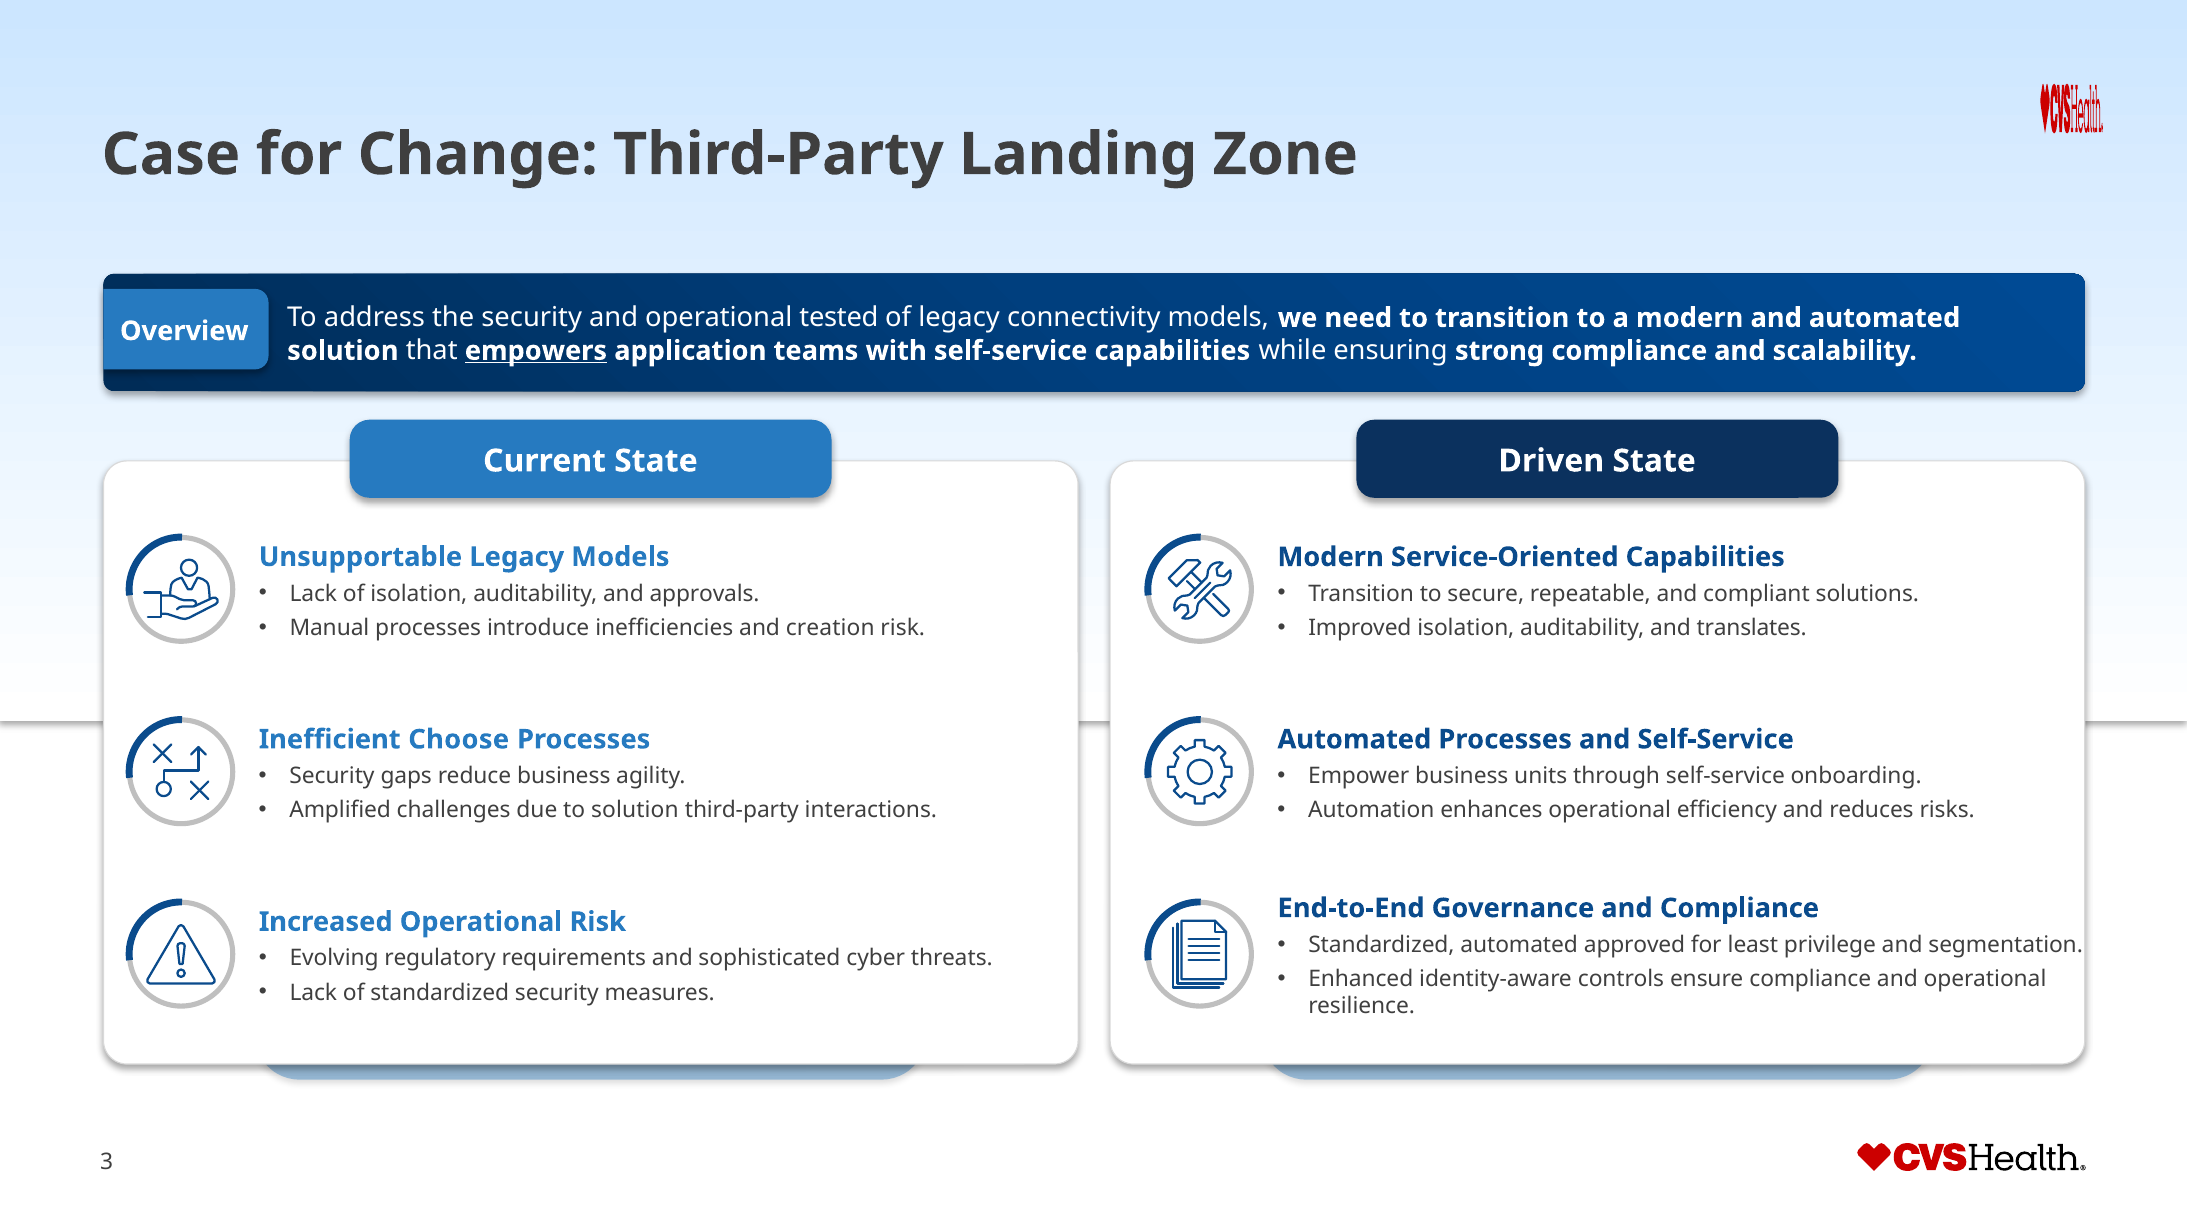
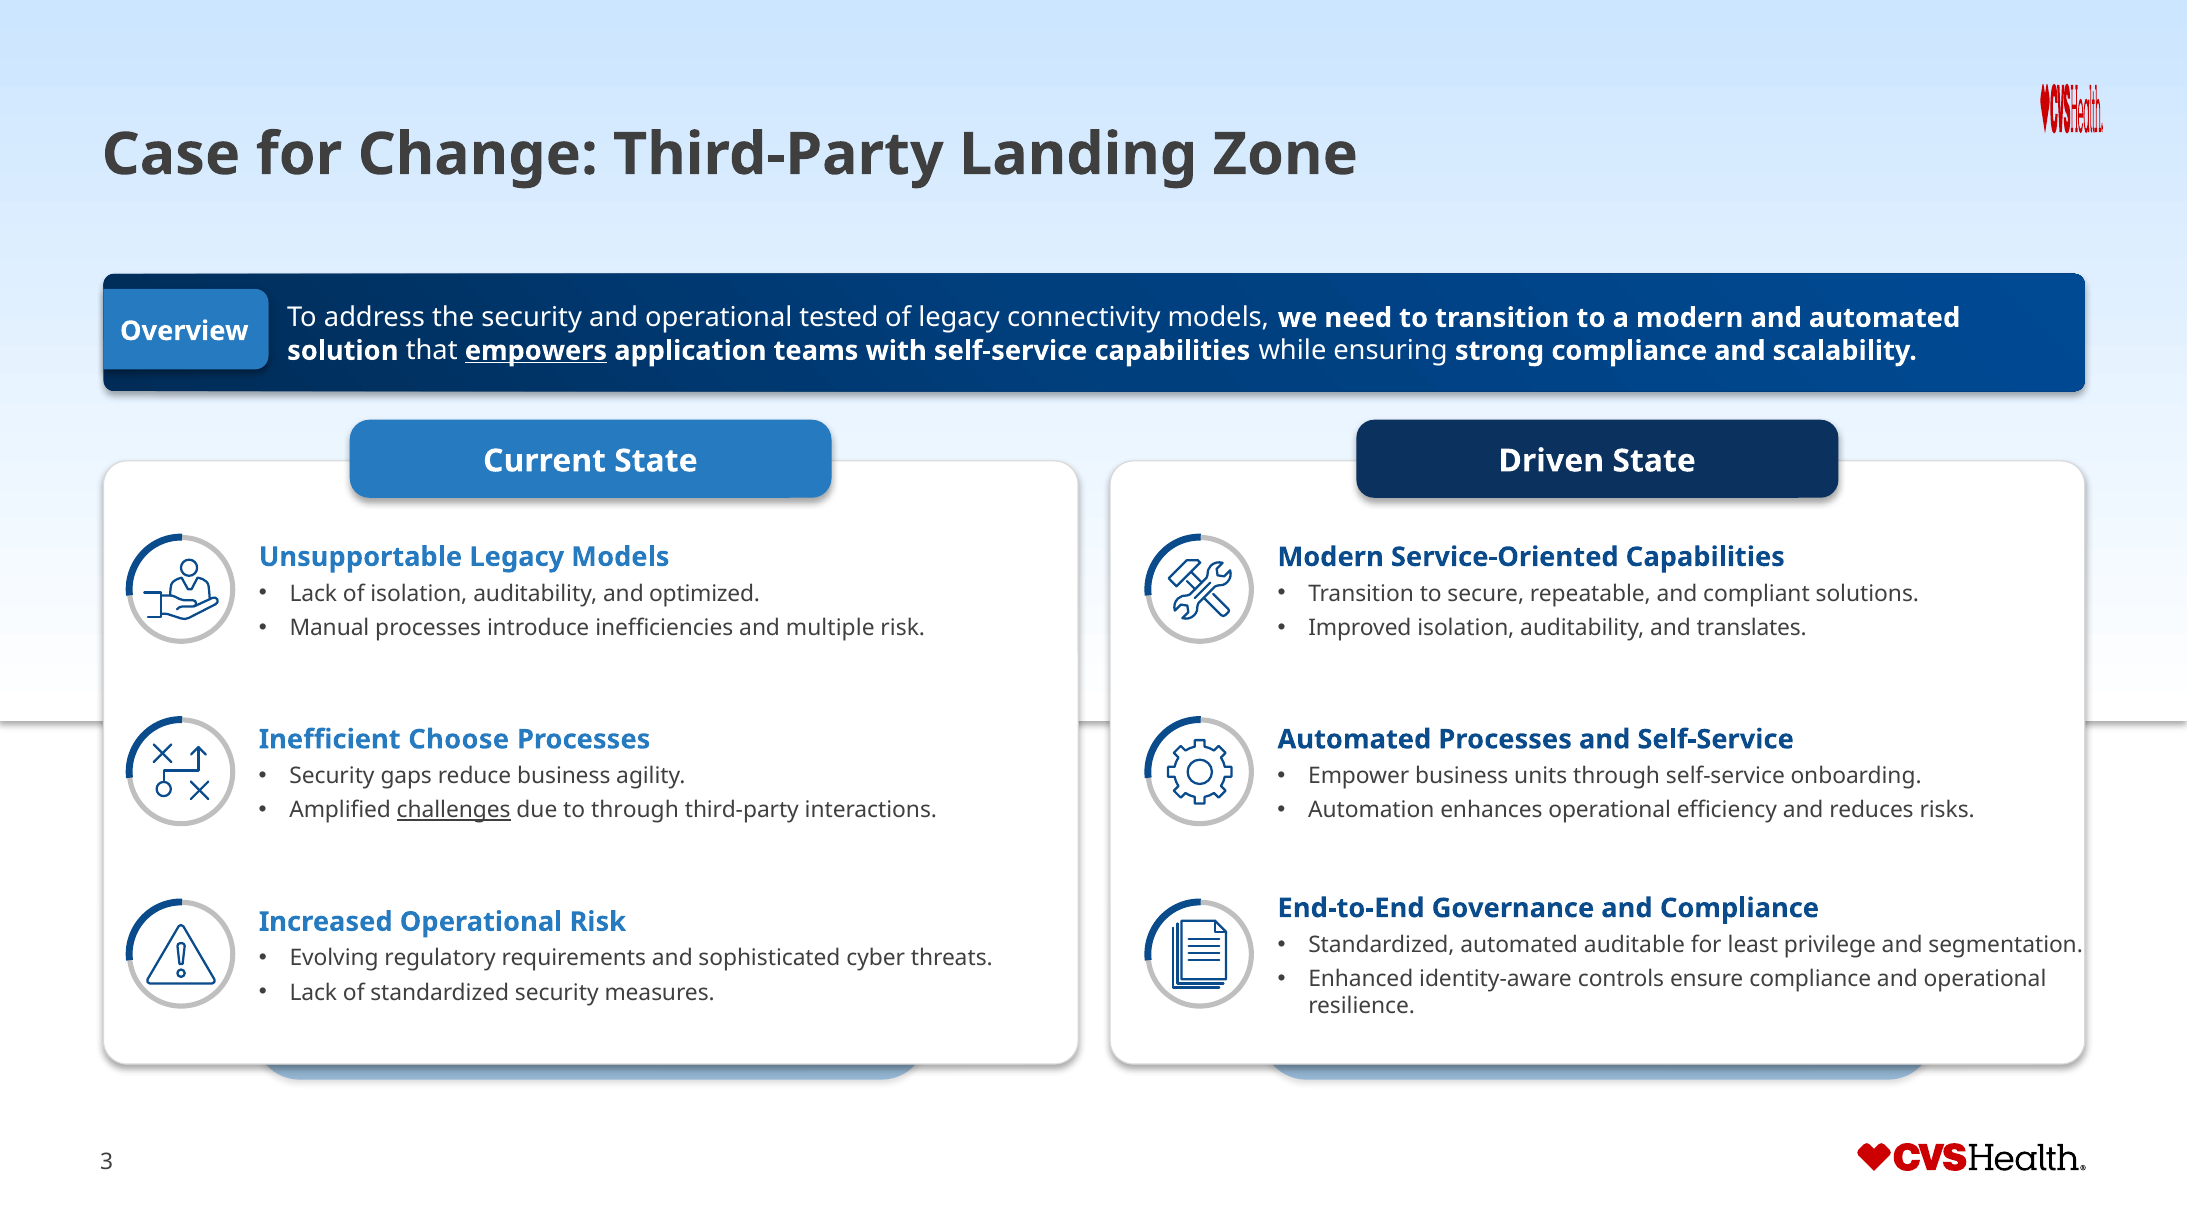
approvals: approvals -> optimized (705, 594)
creation: creation -> multiple (830, 628)
challenges underline: none -> present (454, 811)
to solution: solution -> through (635, 811)
approved: approved -> auditable (1634, 945)
